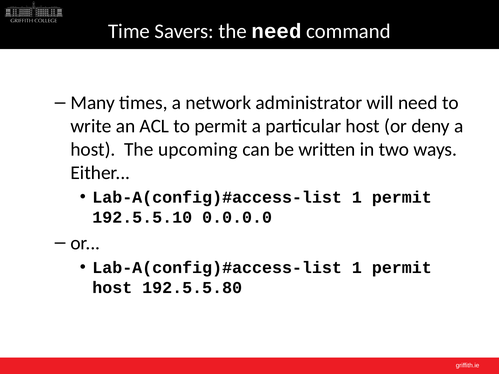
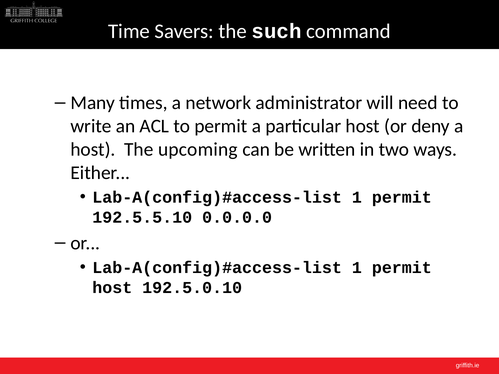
the need: need -> such (277, 31)
192.5.5.80: 192.5.5.80 -> 192.5.0.10 (192, 288)
